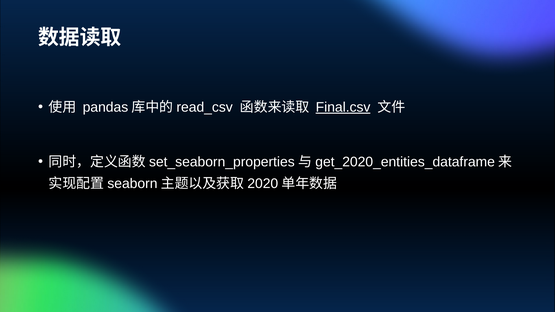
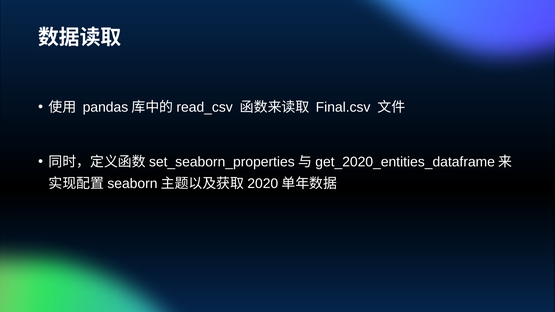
Final.csv underline: present -> none (343, 107)
